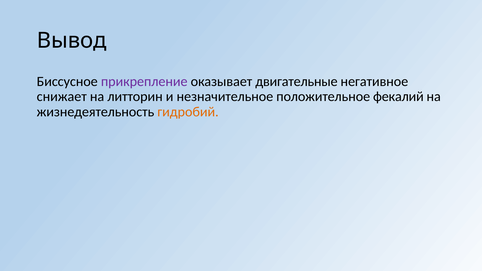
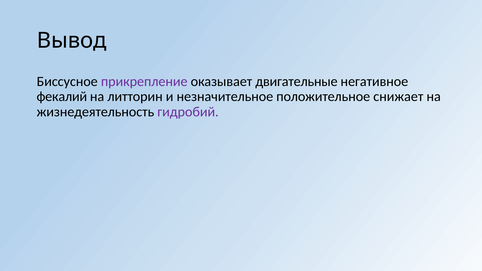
снижает: снижает -> фекалий (62, 97)
фекалий: фекалий -> снижает (398, 97)
гидробий colour: orange -> purple (188, 112)
